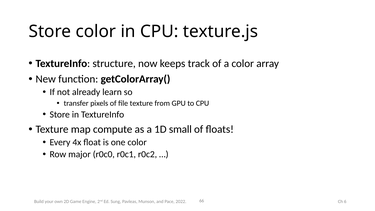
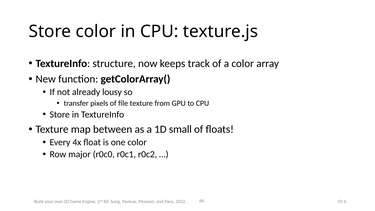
learn: learn -> lousy (112, 92)
compute: compute -> between (113, 129)
